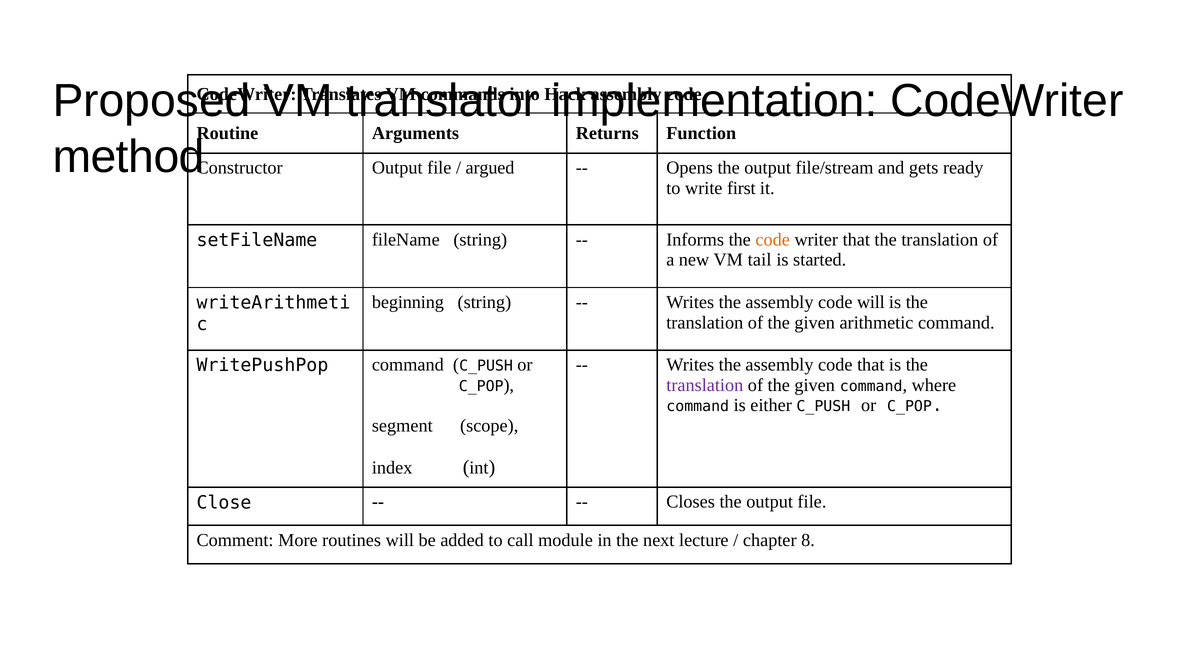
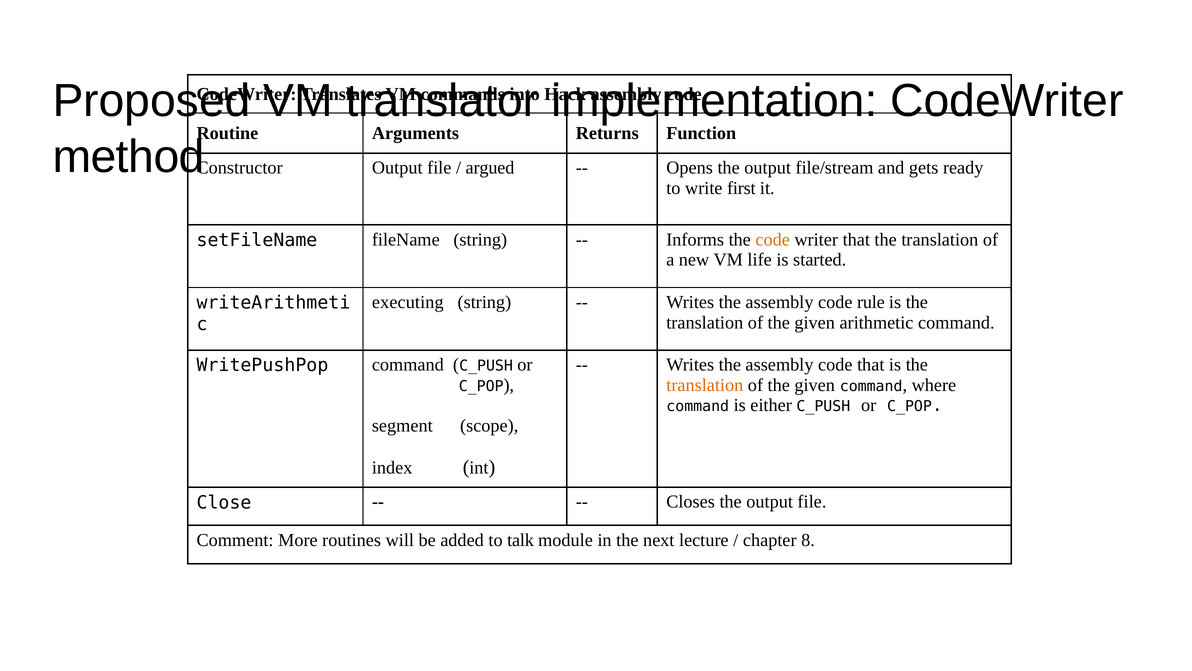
tail: tail -> life (760, 260)
beginning: beginning -> executing (408, 302)
code will: will -> rule (871, 302)
translation colour: purple -> orange (705, 385)
call: call -> talk (521, 540)
